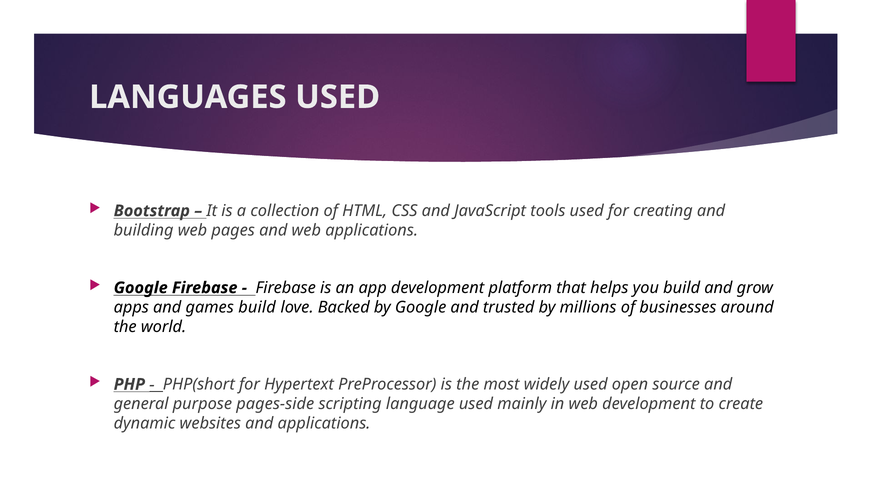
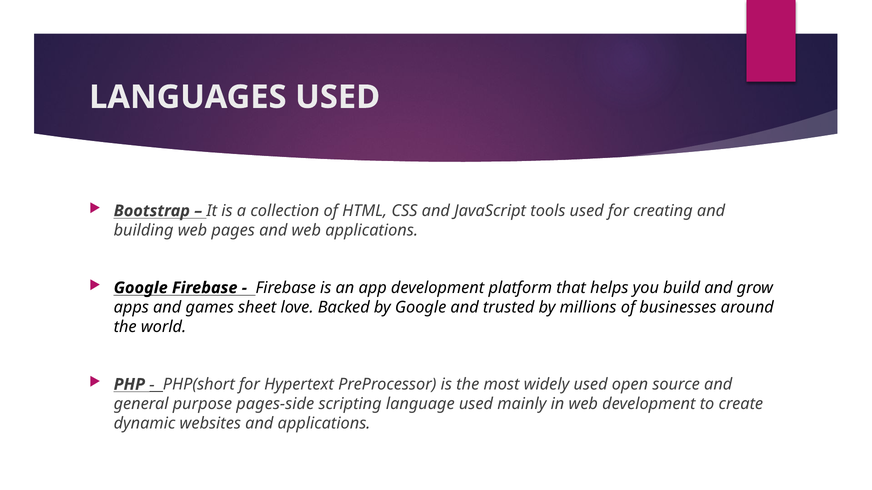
games build: build -> sheet (257, 308)
